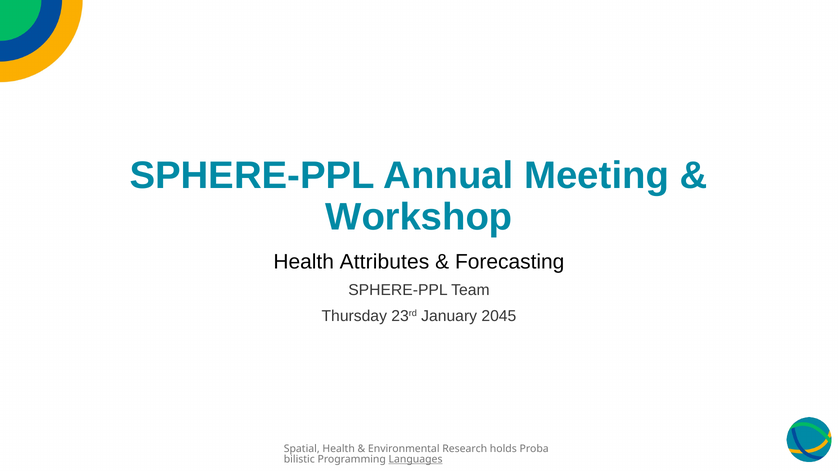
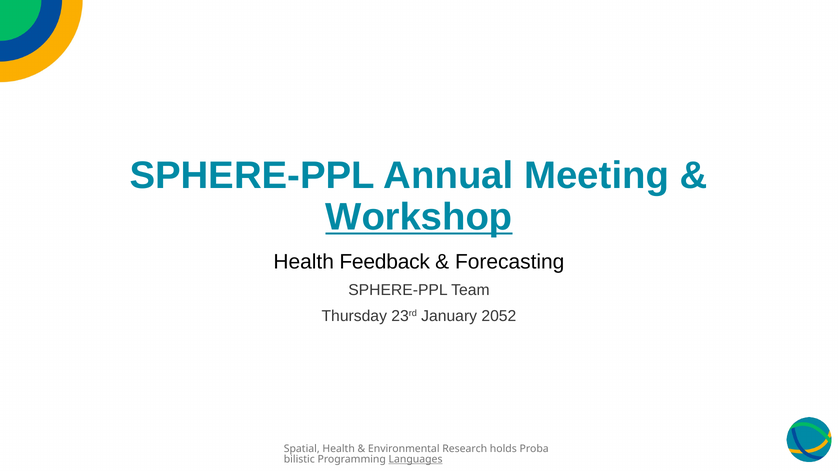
Workshop underline: none -> present (419, 217)
Attributes: Attributes -> Feedback (385, 262)
2045: 2045 -> 2052 (499, 316)
